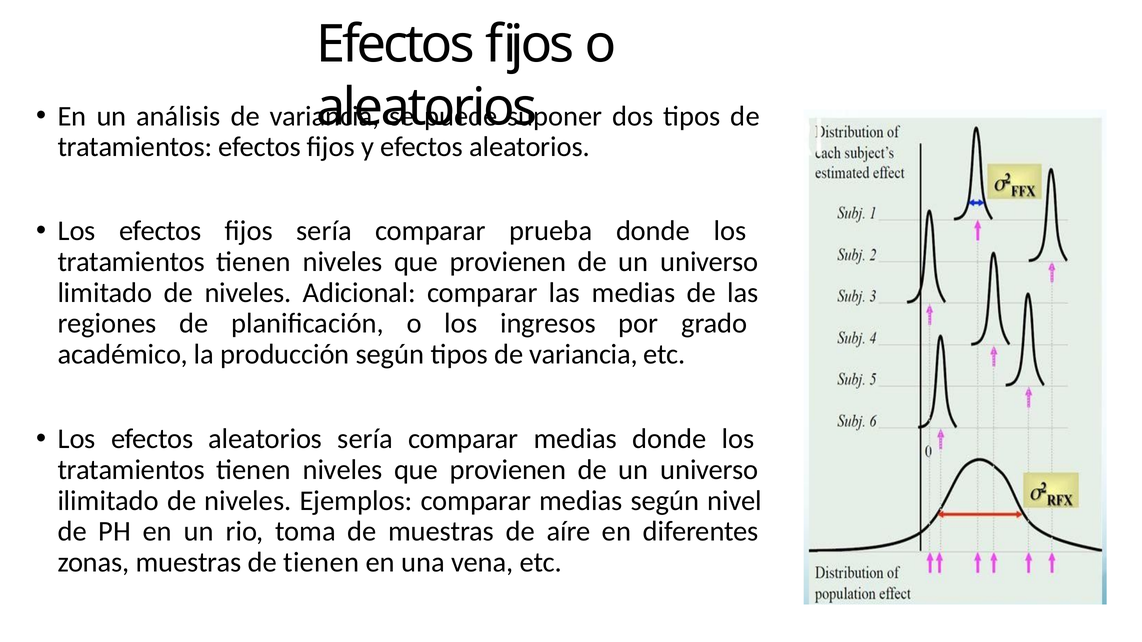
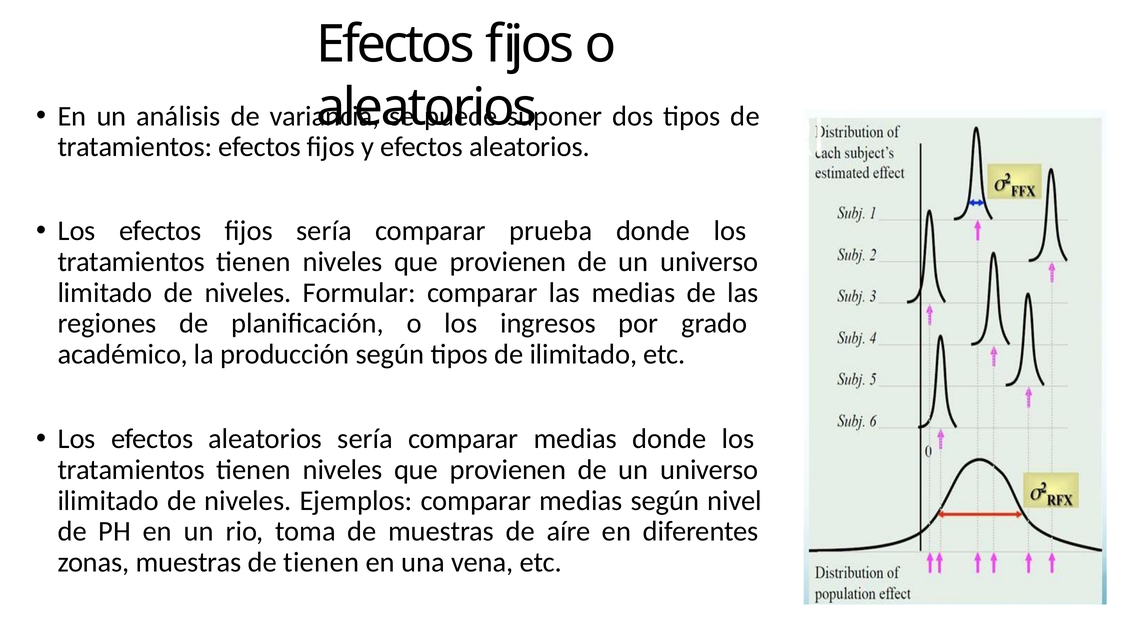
Adicional: Adicional -> Formular (359, 293)
tipos de variancia: variancia -> ilimitado (583, 354)
